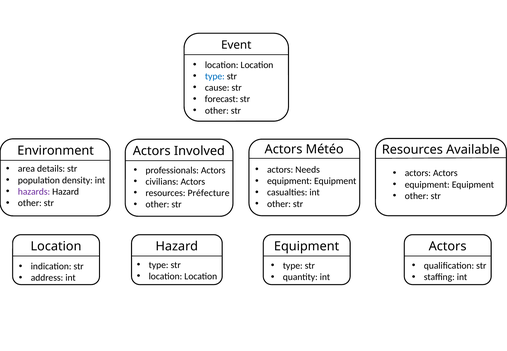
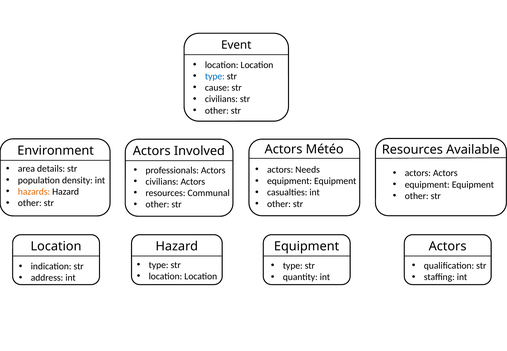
forecast: forecast -> civilians (221, 99)
hazards colour: purple -> orange (34, 192)
Préfecture: Préfecture -> Communal (209, 193)
